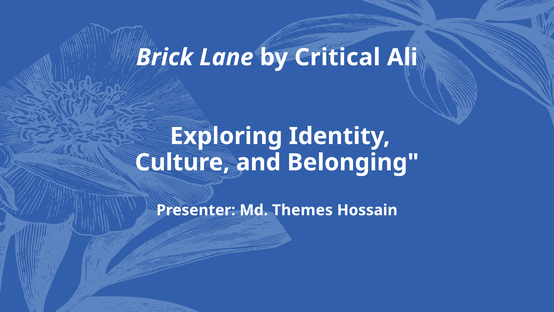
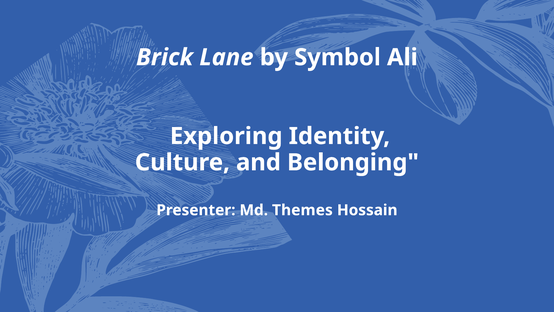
Critical: Critical -> Symbol (338, 57)
